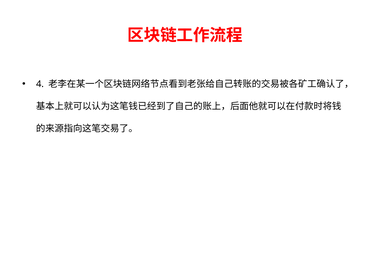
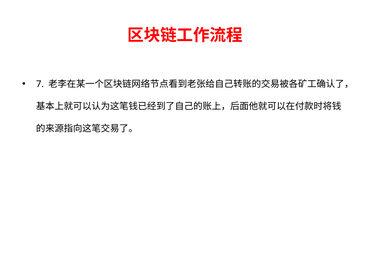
4: 4 -> 7 (40, 84)
